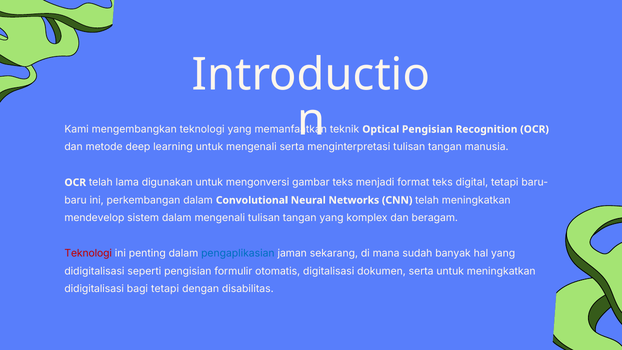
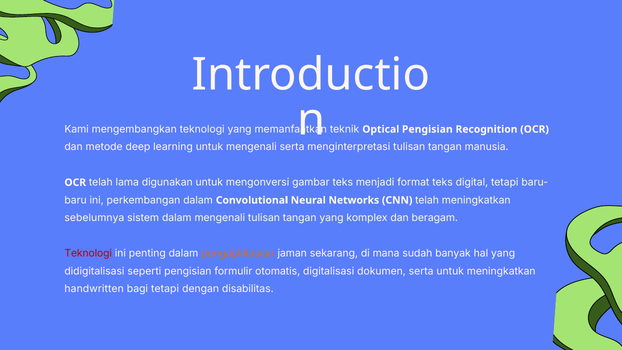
mendevelop: mendevelop -> sebelumnya (94, 218)
pengaplikasian colour: blue -> orange (238, 253)
didigitalisasi: didigitalisasi -> handwritten (94, 289)
